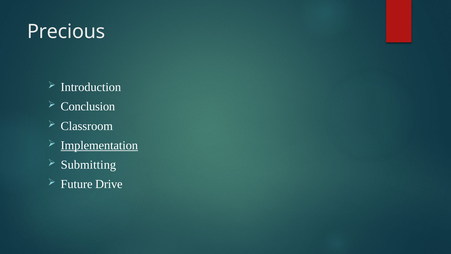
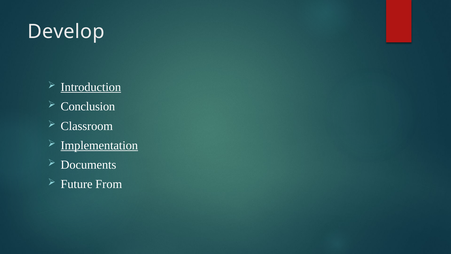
Precious: Precious -> Develop (66, 32)
Introduction underline: none -> present (91, 87)
Submitting: Submitting -> Documents (88, 165)
Drive: Drive -> From (109, 184)
